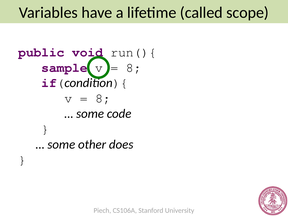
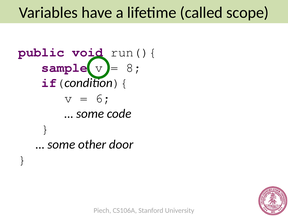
8: 8 -> 6 (103, 98)
does: does -> door (121, 144)
